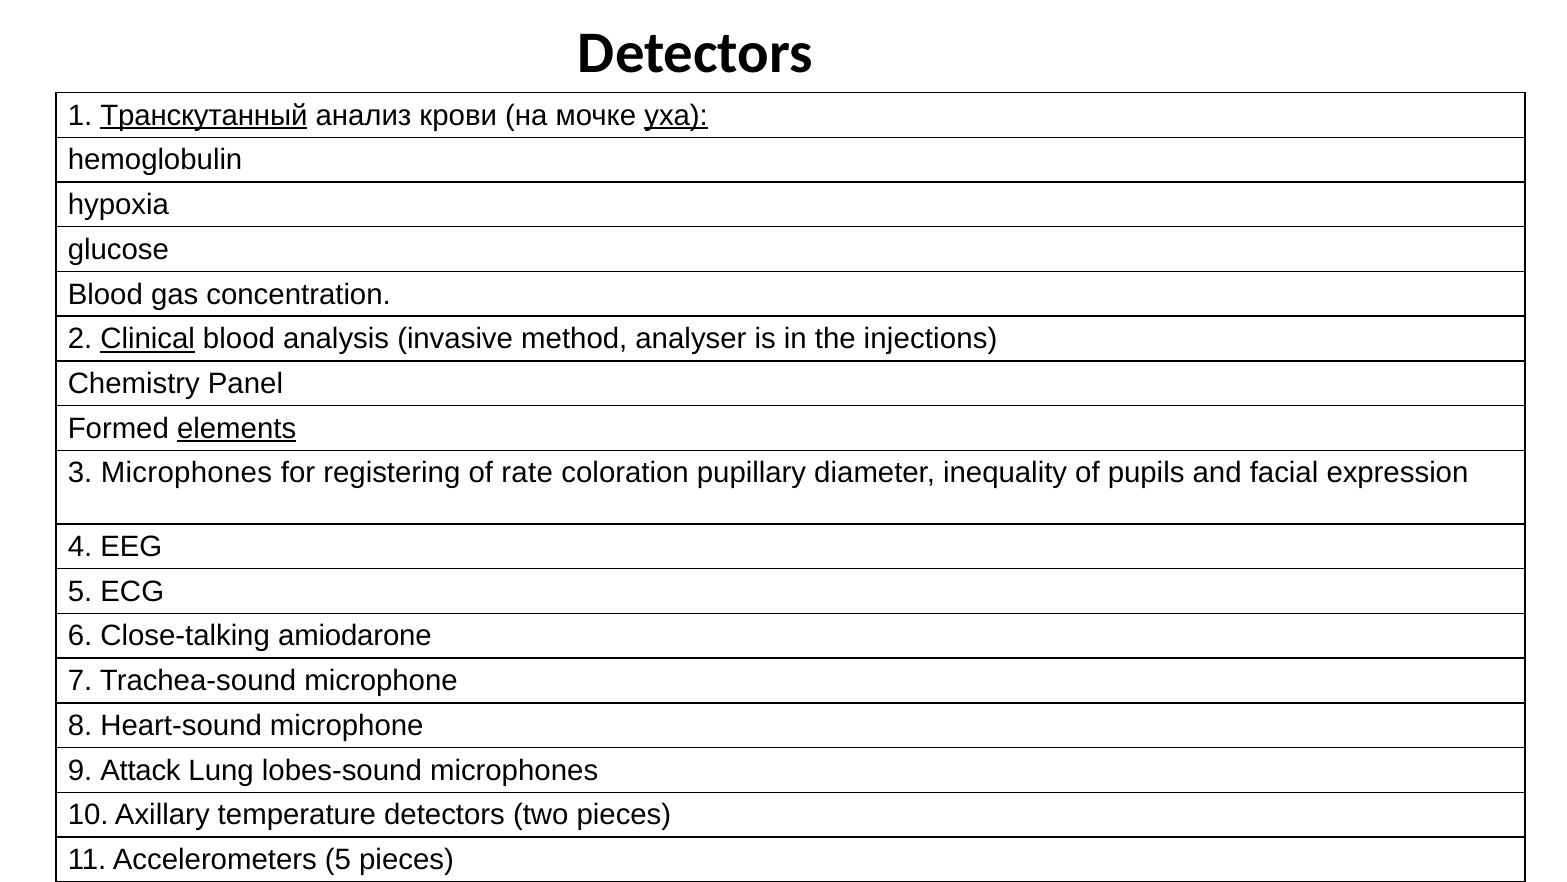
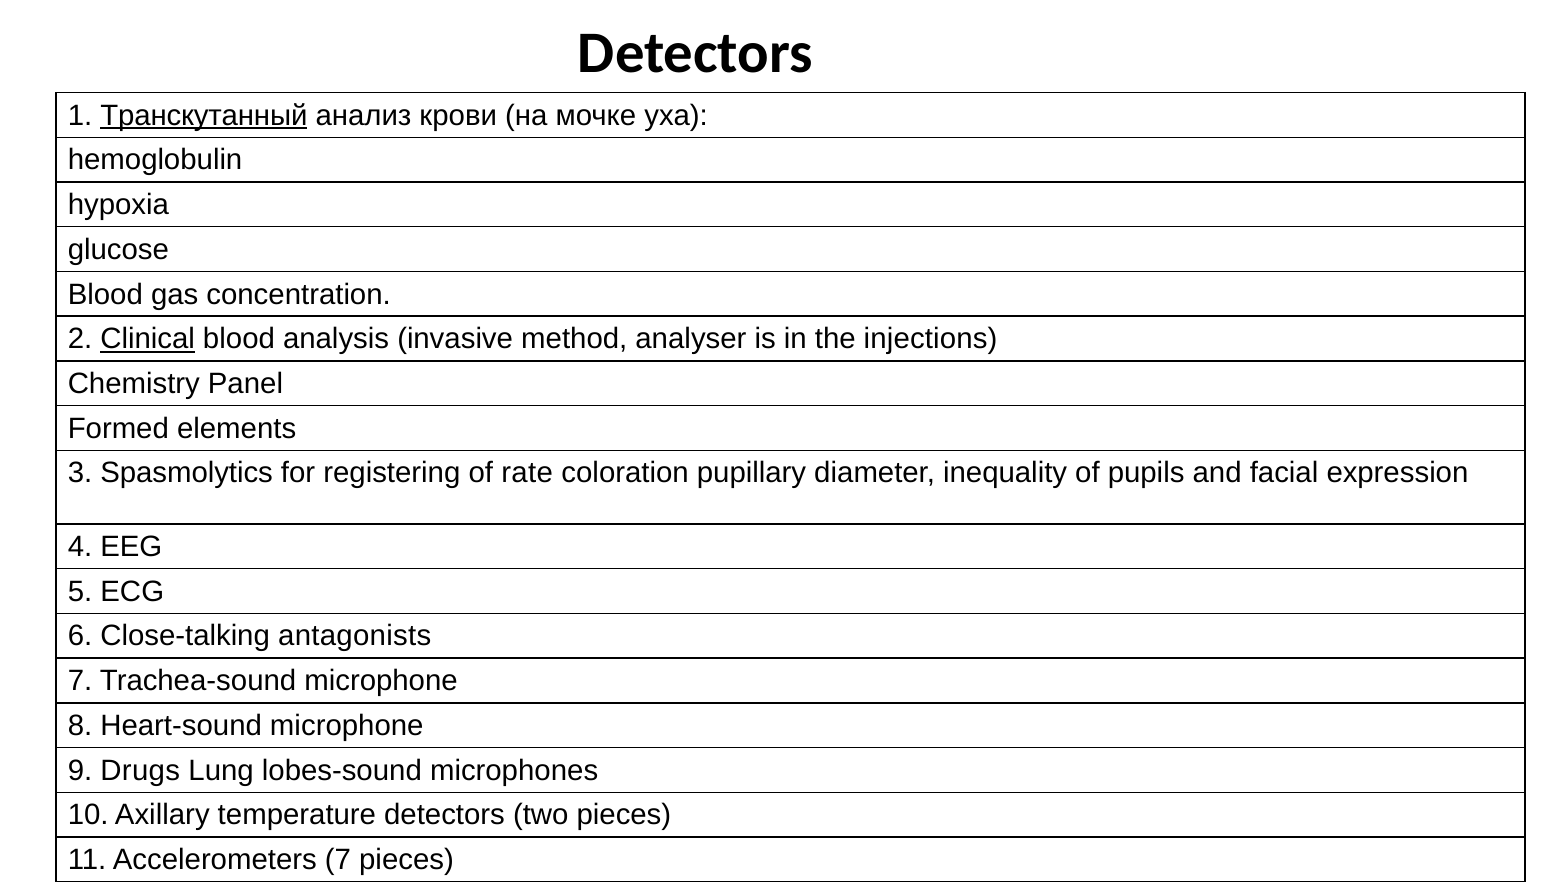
уха underline: present -> none (676, 115)
elements underline: present -> none (237, 428)
3 Microphones: Microphones -> Spasmolytics (187, 473)
amiodarone: amiodarone -> antagonists (355, 636)
Attack: Attack -> Drugs (140, 770)
Accelerometers 5: 5 -> 7 (338, 859)
